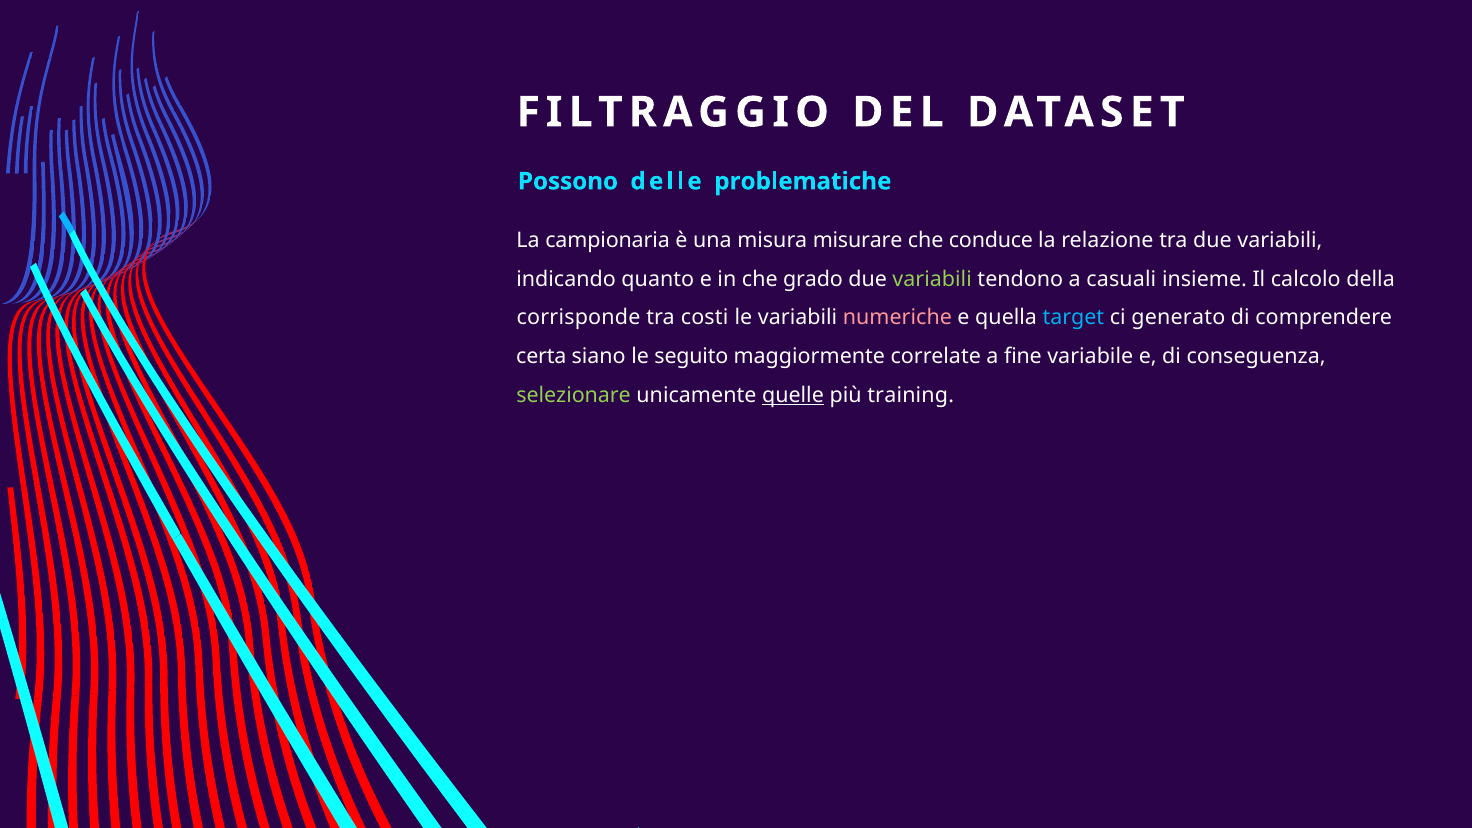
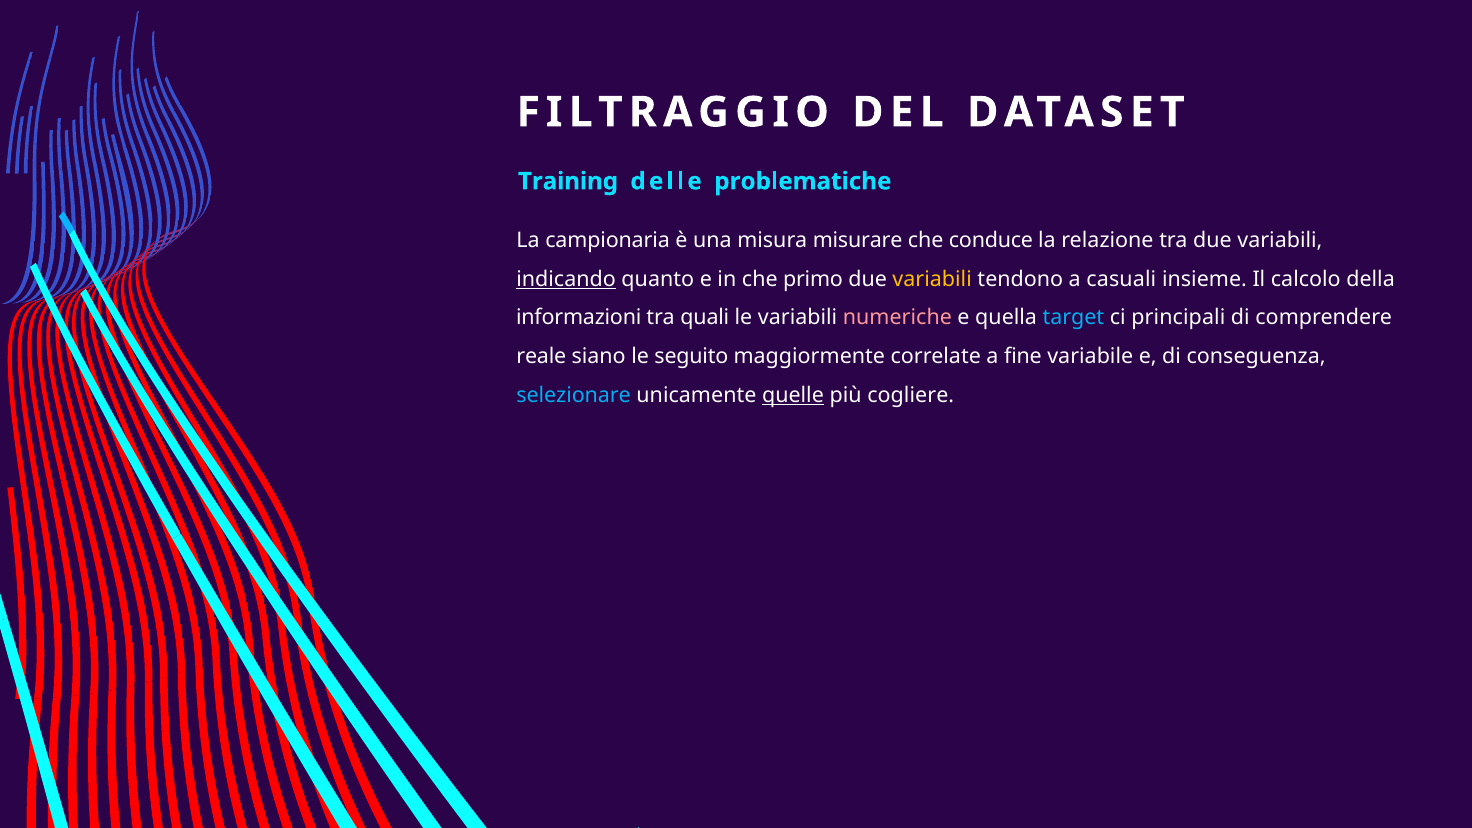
Possono: Possono -> Training (568, 181)
indicando underline: none -> present (566, 279)
grado: grado -> primo (813, 279)
variabili colour: light green -> yellow (932, 279)
corrisponde: corrisponde -> informazioni (579, 318)
costi: costi -> quali (705, 318)
generato: generato -> principali (1178, 318)
certa: certa -> reale (541, 356)
selezionare colour: light green -> light blue (574, 395)
training: training -> cogliere (911, 395)
